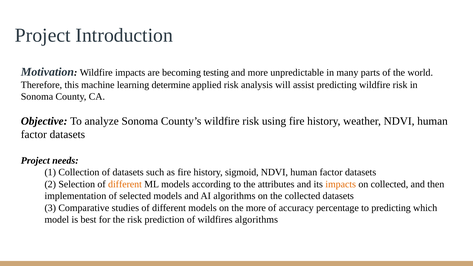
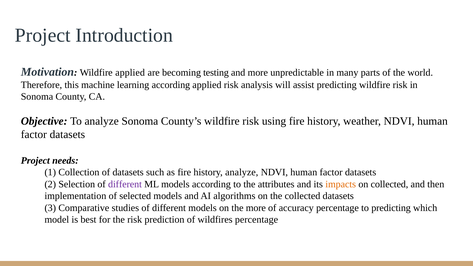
Wildfire impacts: impacts -> applied (130, 73)
learning determine: determine -> according (171, 85)
history sigmoid: sigmoid -> analyze (242, 172)
different colour: orange -> purple (125, 184)
wildfires algorithms: algorithms -> percentage (257, 220)
